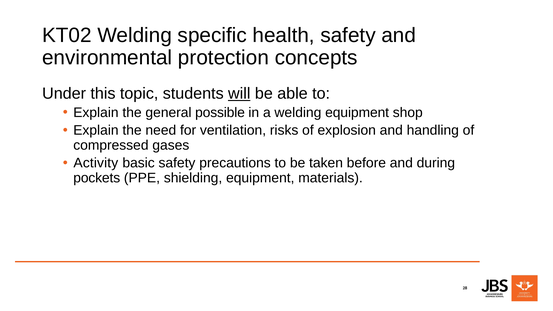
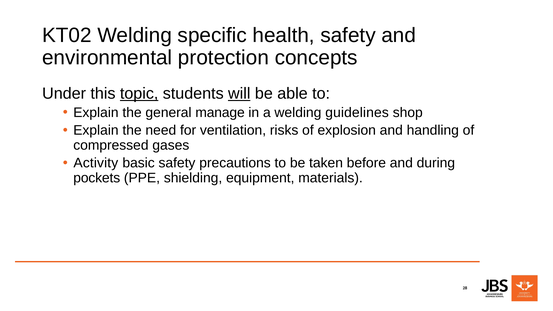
topic underline: none -> present (139, 93)
possible: possible -> manage (220, 113)
welding equipment: equipment -> guidelines (357, 113)
